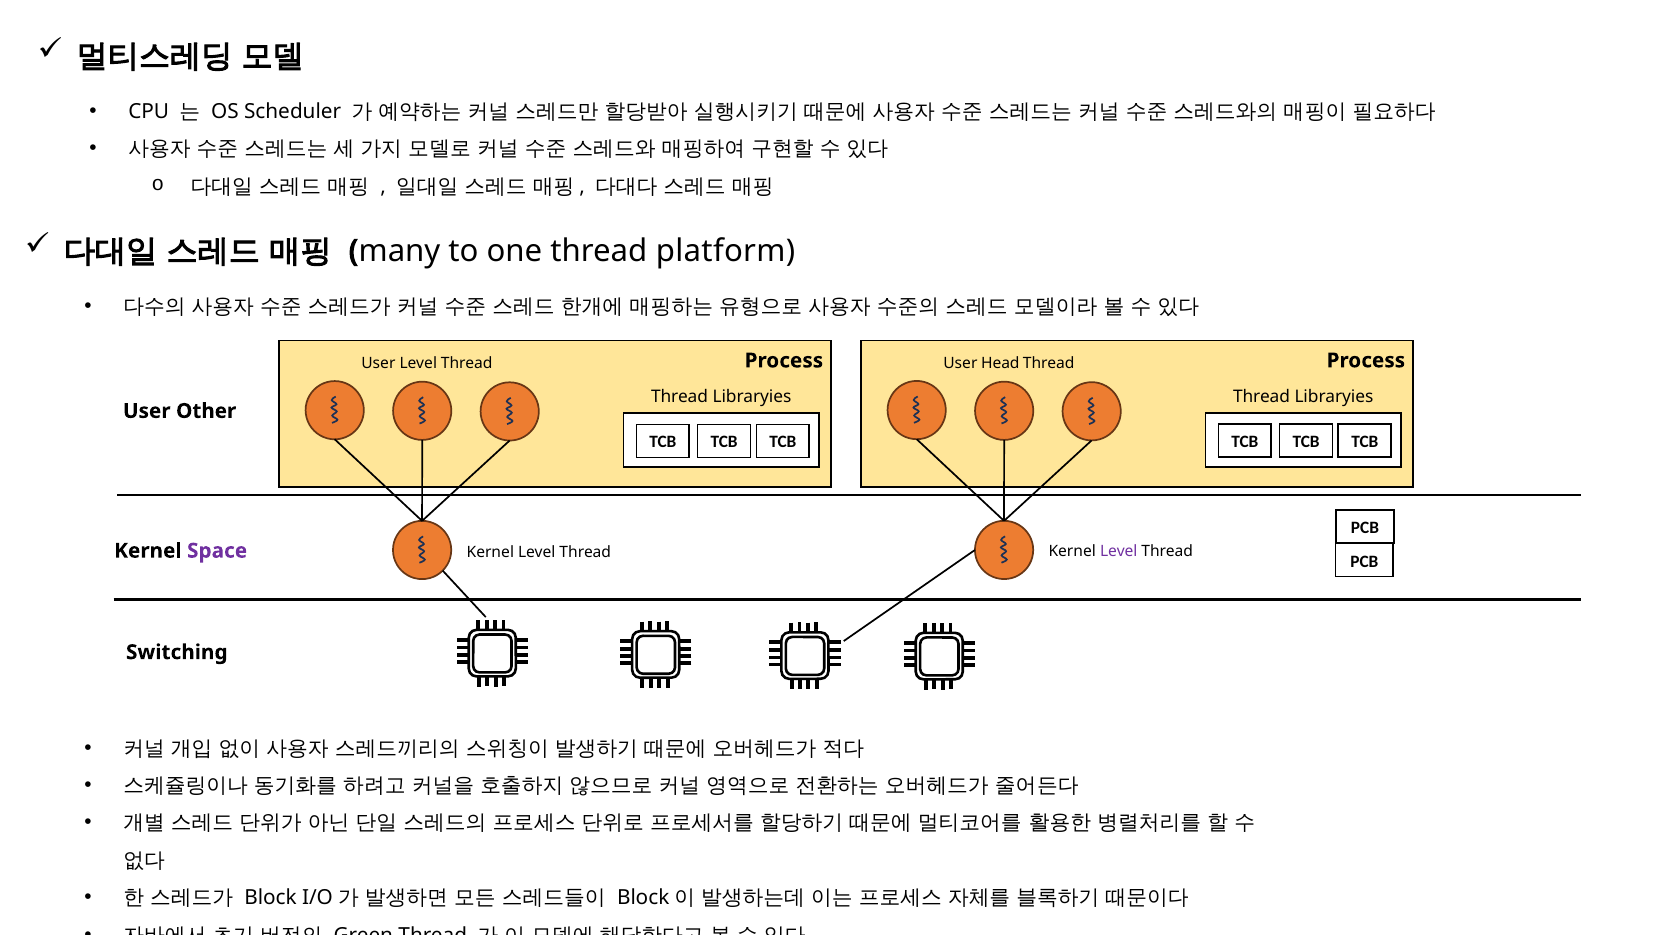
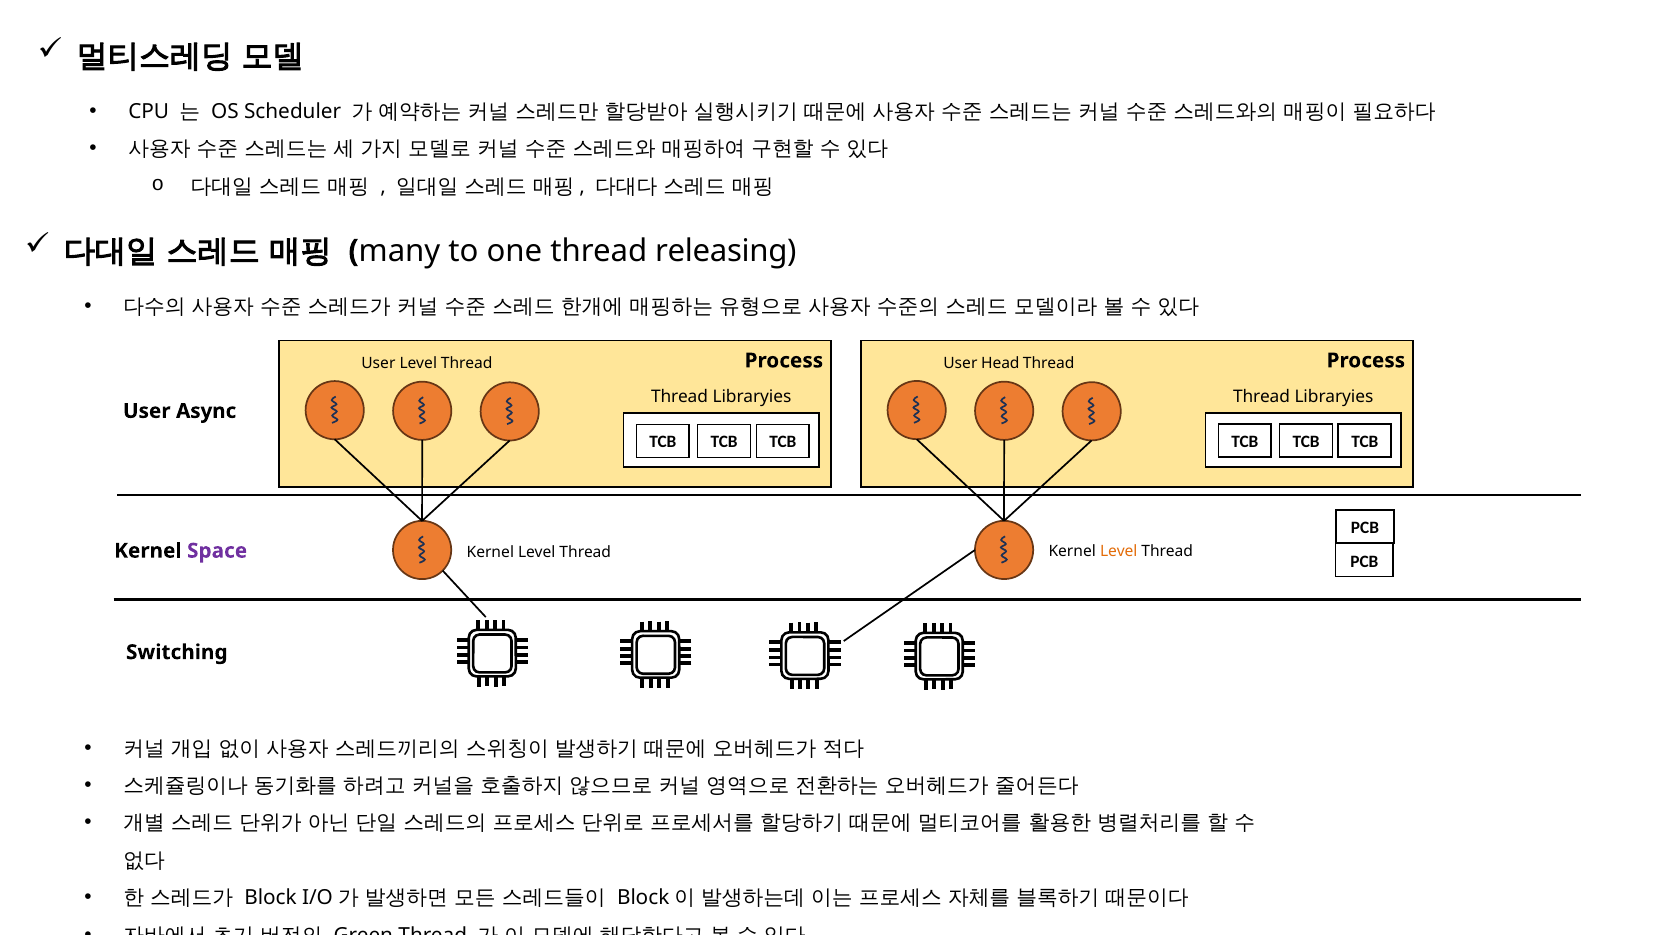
platform: platform -> releasing (726, 251)
Other: Other -> Async (206, 411)
Level colour: purple -> orange (1119, 552)
